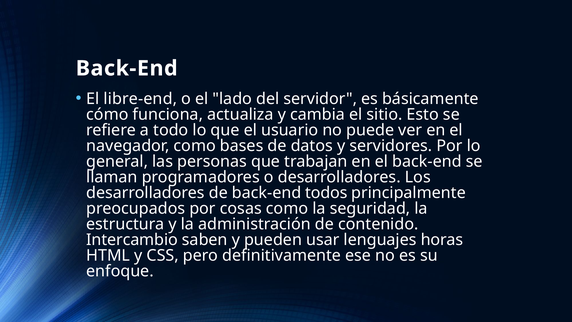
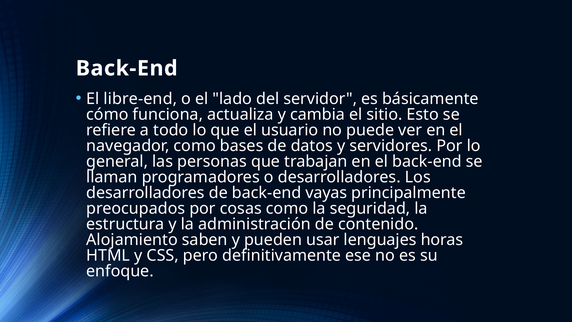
todos: todos -> vayas (326, 193)
Intercambio: Intercambio -> Alojamiento (132, 240)
